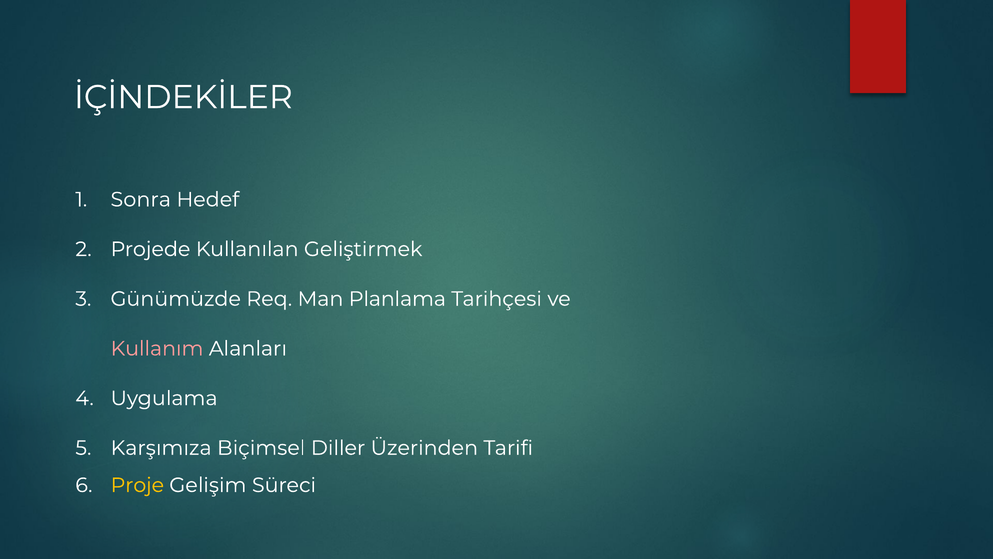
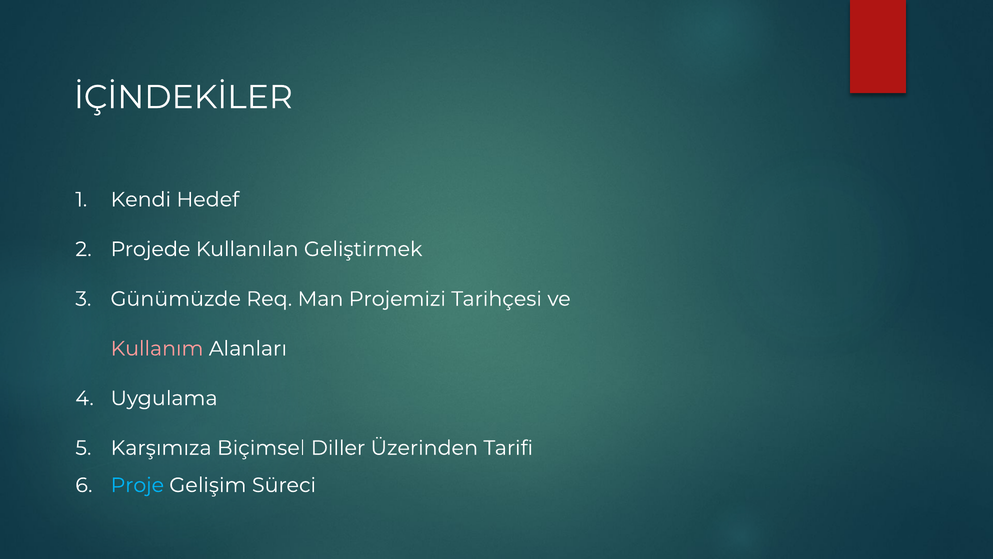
Sonra: Sonra -> Kendi (141, 199)
Planlama: Planlama -> Projemizi (397, 299)
Proje colour: yellow -> light blue (137, 485)
